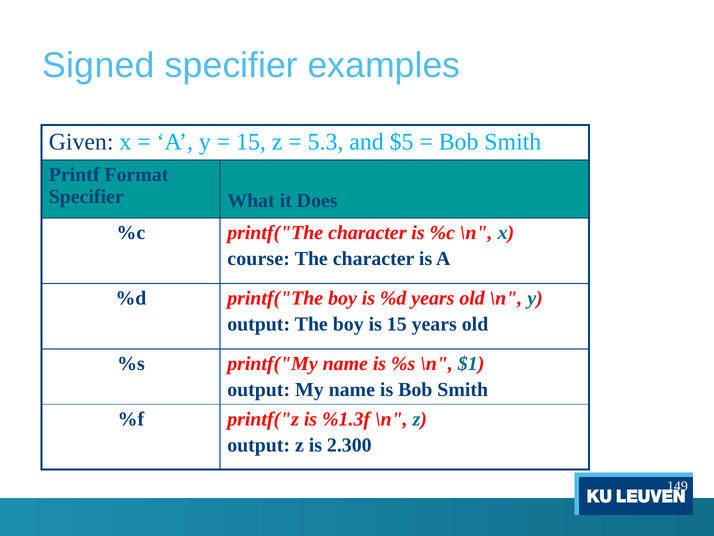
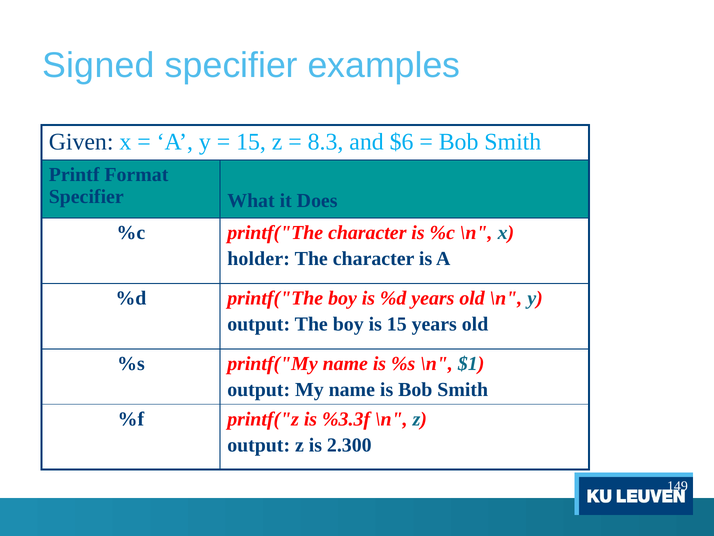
5.3: 5.3 -> 8.3 (326, 142)
$5: $5 -> $6 (402, 142)
course: course -> holder (259, 259)
%1.3f: %1.3f -> %3.3f (346, 419)
